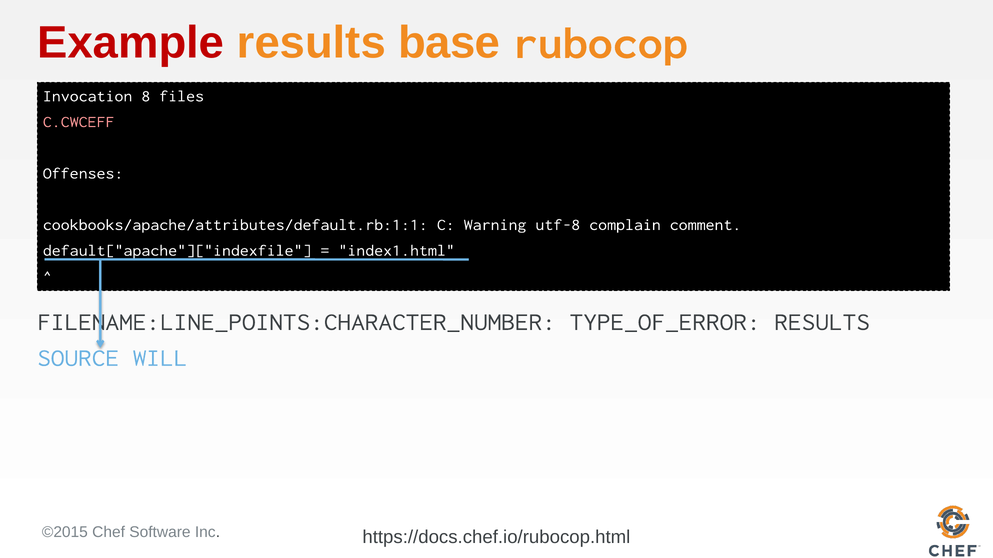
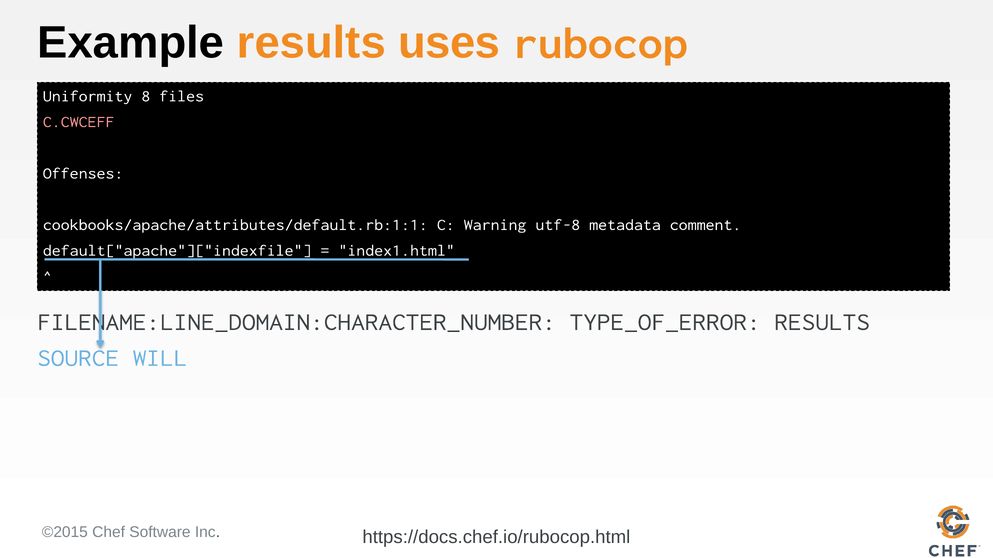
Example colour: red -> black (131, 43)
base: base -> uses (449, 43)
Invocation: Invocation -> Uniformity (88, 96)
complain: complain -> metadata (625, 225)
FILENAME:LINE_POINTS:CHARACTER_NUMBER: FILENAME:LINE_POINTS:CHARACTER_NUMBER -> FILENAME:LINE_DOMAIN:CHARACTER_NUMBER (297, 322)
